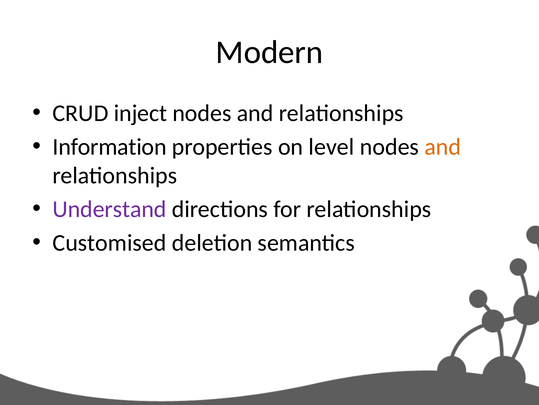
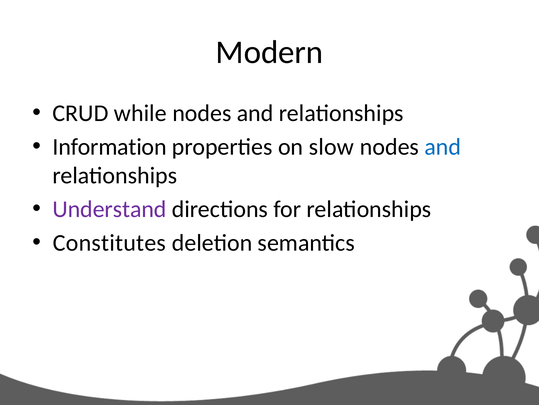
inject: inject -> while (140, 113)
level: level -> slow (331, 147)
and colour: orange -> blue (443, 147)
Customised: Customised -> Constitutes (109, 242)
